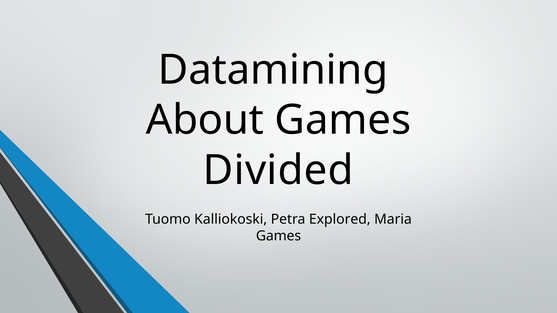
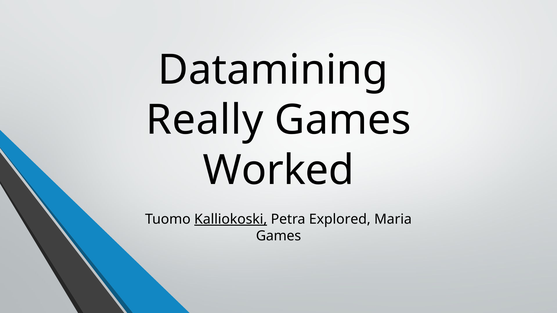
About: About -> Really (205, 120)
Divided: Divided -> Worked (279, 170)
Kalliokoski underline: none -> present (231, 219)
